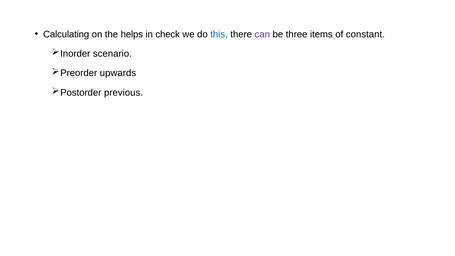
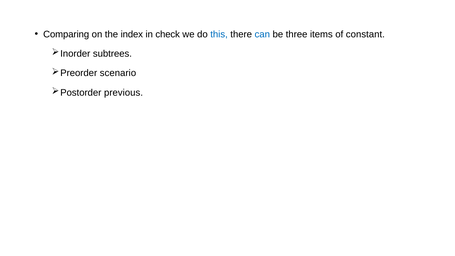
Calculating: Calculating -> Comparing (66, 34)
helps: helps -> index (132, 34)
can colour: purple -> blue (262, 34)
scenario: scenario -> subtrees (112, 54)
upwards: upwards -> scenario (118, 73)
